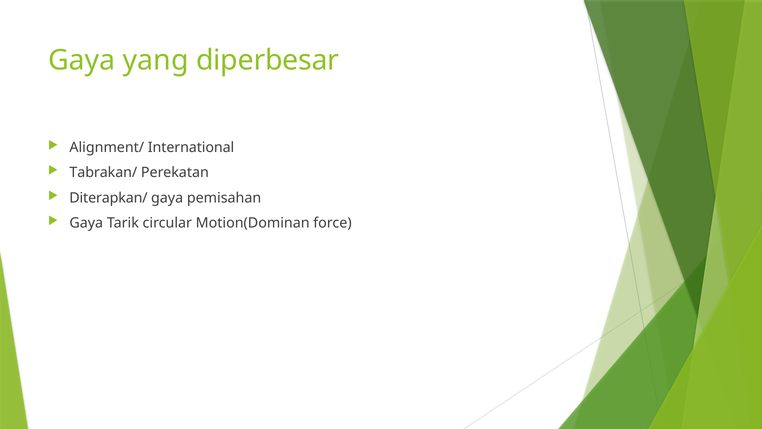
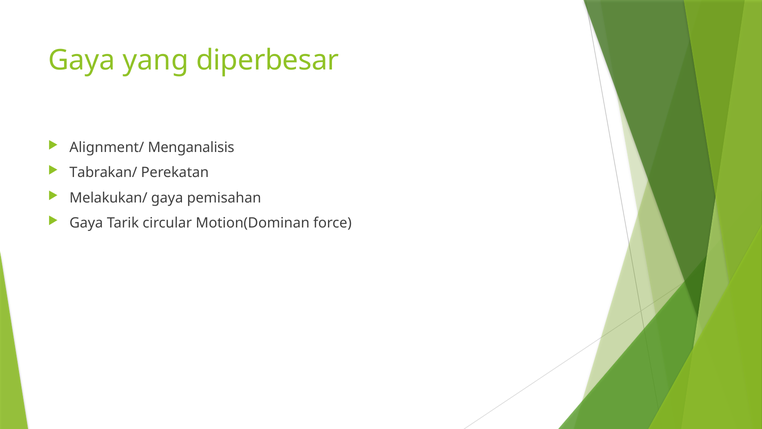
International: International -> Menganalisis (191, 147)
Diterapkan/: Diterapkan/ -> Melakukan/ (108, 198)
